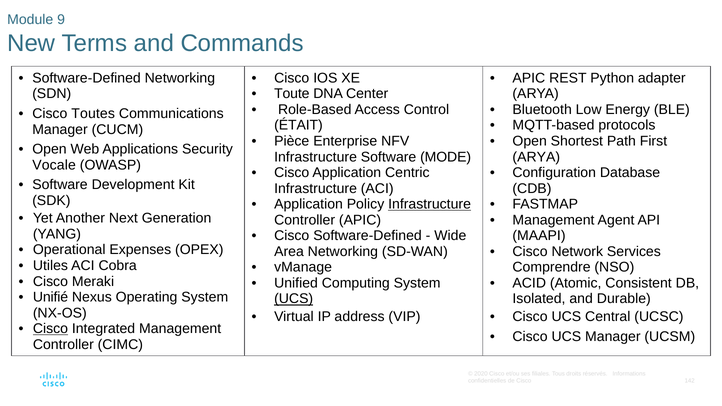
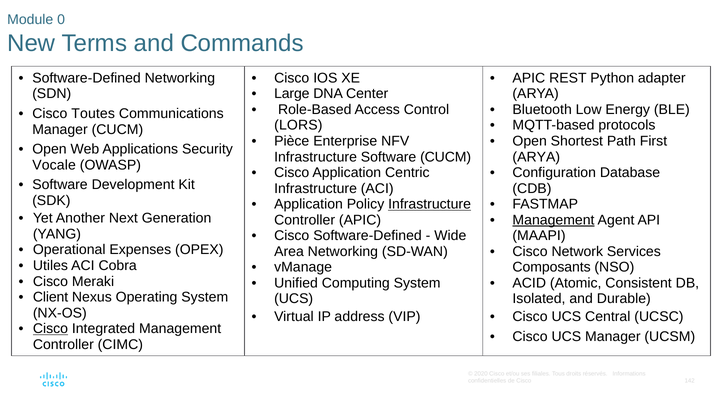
9: 9 -> 0 (61, 20)
Toute: Toute -> Large (292, 94)
ÉTAIT: ÉTAIT -> LORS (298, 125)
Software MODE: MODE -> CUCM (446, 157)
Management underline: none -> present (553, 220)
Comprendre: Comprendre -> Composants (552, 267)
Unifié: Unifié -> Client (51, 297)
UCS underline: present -> none (294, 299)
